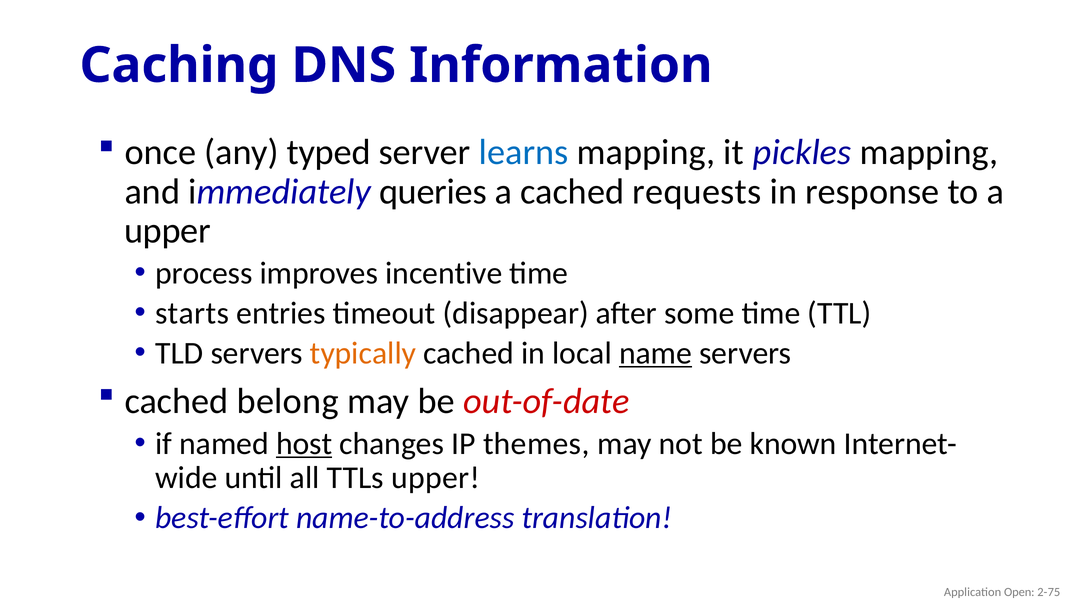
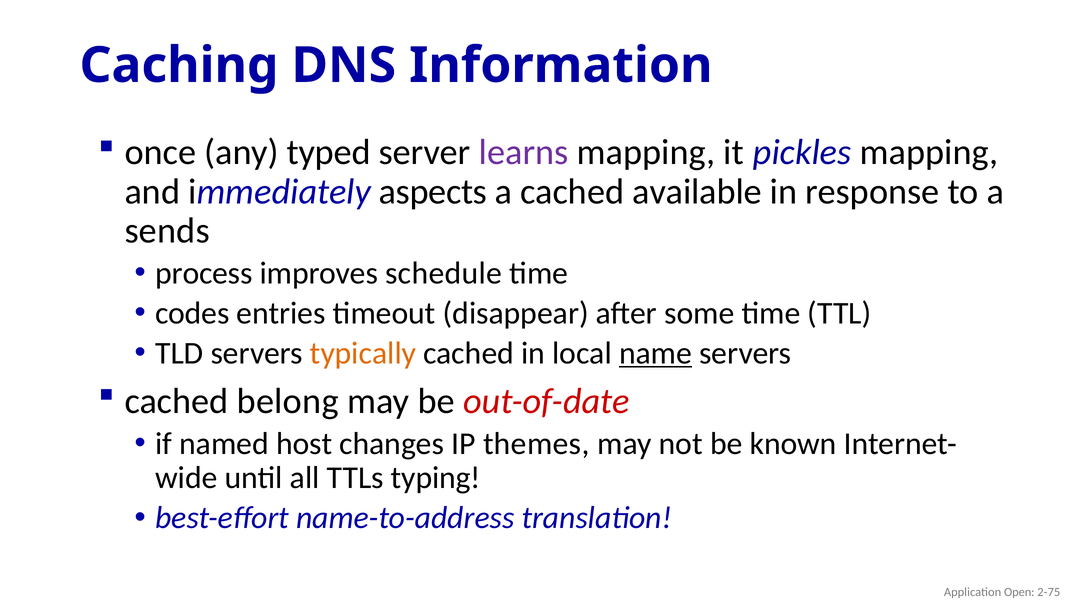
learns colour: blue -> purple (524, 153)
queries: queries -> aspects (433, 192)
requests: requests -> available (697, 192)
upper: upper -> sends (167, 231)
incentive: incentive -> schedule (444, 274)
starts: starts -> codes (192, 313)
host underline: present -> none (304, 444)
TTLs upper: upper -> typing (436, 478)
